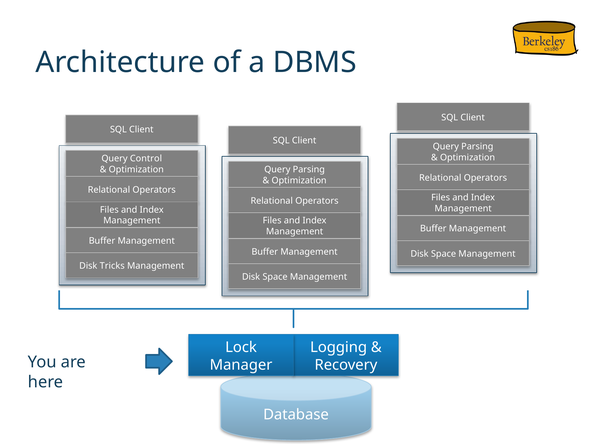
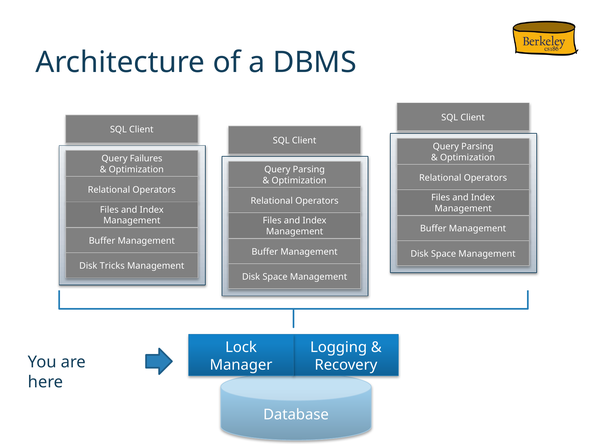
Control: Control -> Failures (146, 159)
